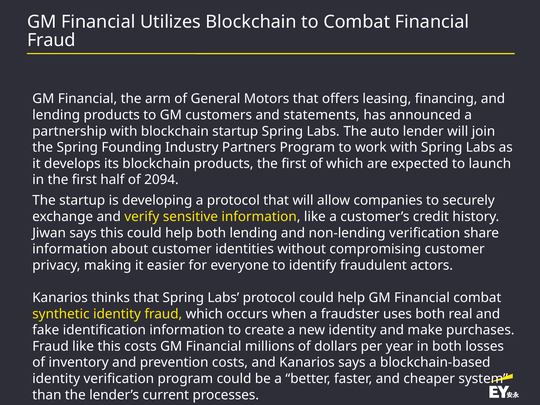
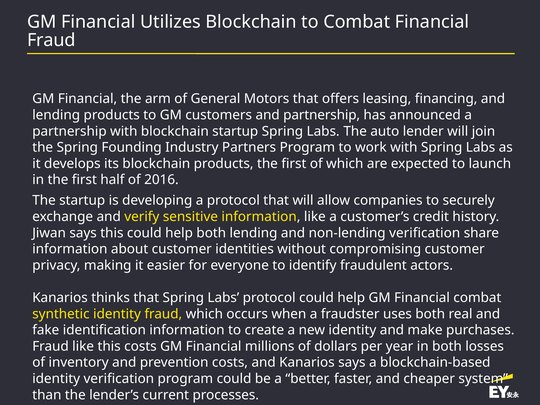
and statements: statements -> partnership (322, 115)
2094: 2094 -> 2016 (161, 180)
